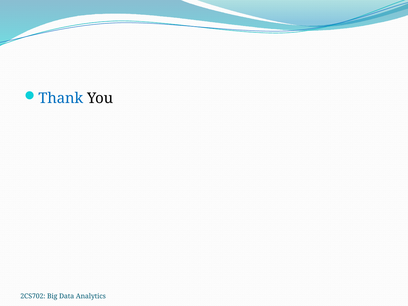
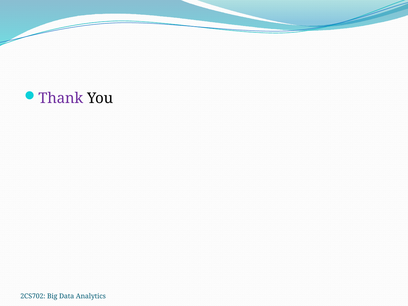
Thank colour: blue -> purple (61, 98)
